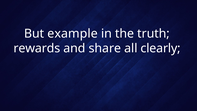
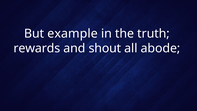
share: share -> shout (105, 48)
clearly: clearly -> abode (160, 48)
